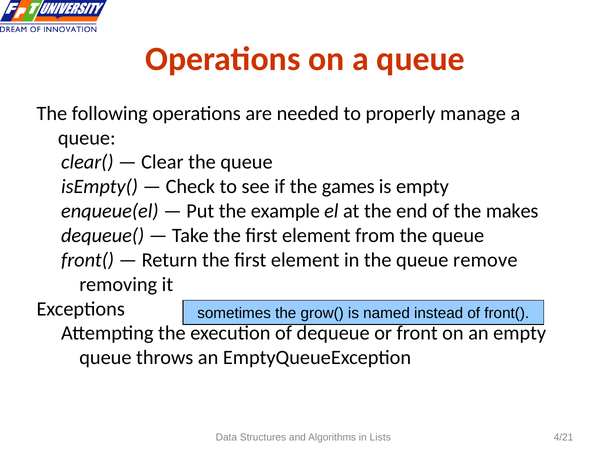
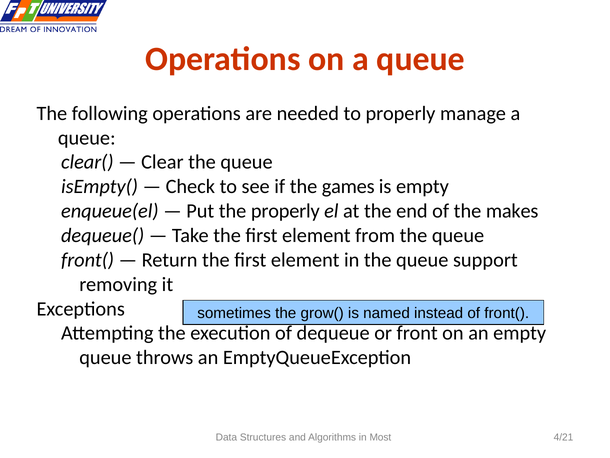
the example: example -> properly (285, 211)
remove: remove -> support (485, 260)
Lists: Lists -> Most (380, 437)
